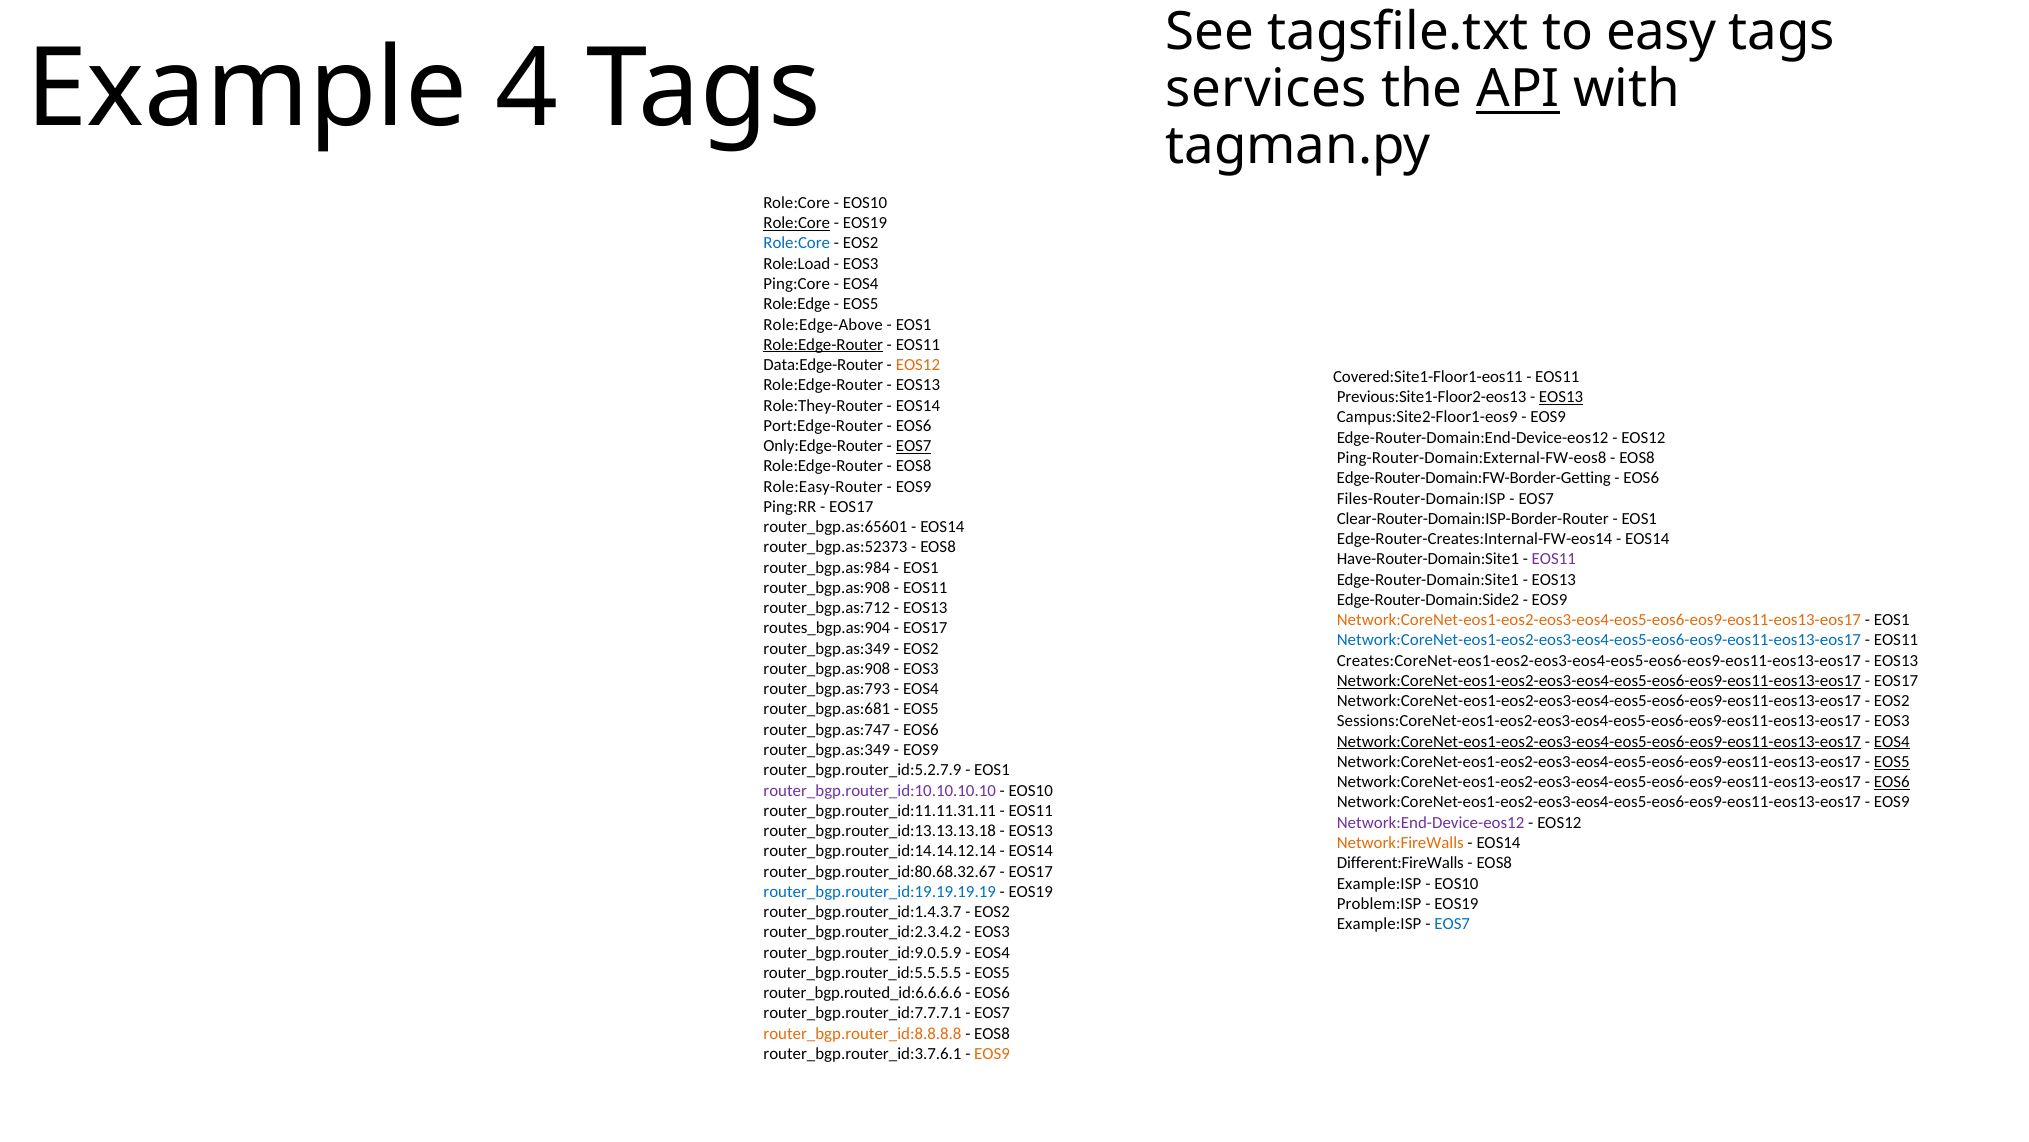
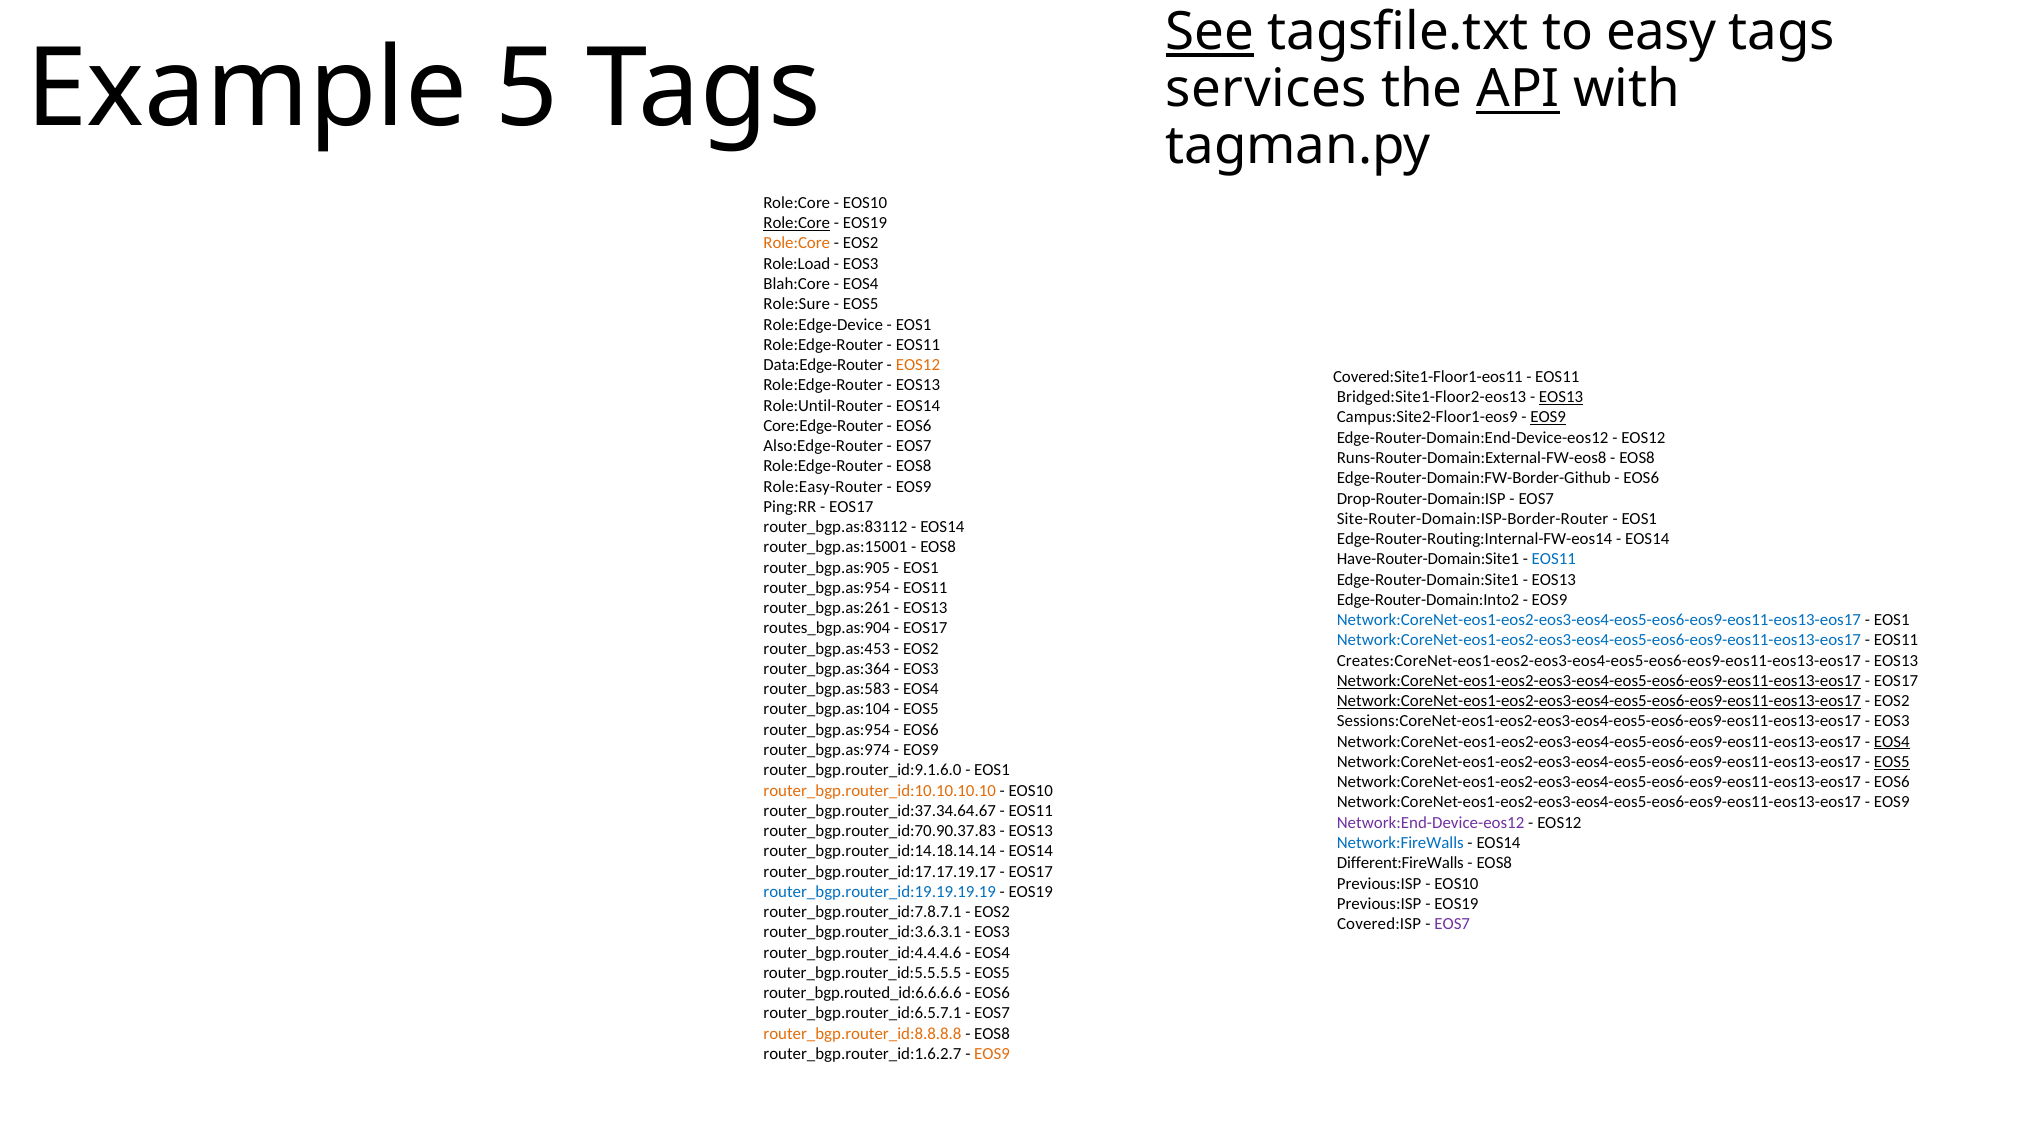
See underline: none -> present (1210, 32)
4: 4 -> 5 (527, 89)
Role:Core colour: blue -> orange (797, 243)
Ping:Core: Ping:Core -> Blah:Core (797, 284)
Role:Edge: Role:Edge -> Role:Sure (797, 304)
Role:Edge-Above: Role:Edge-Above -> Role:Edge-Device (823, 324)
Role:Edge-Router underline: present -> none (823, 344)
Previous:Site1-Floor2-eos13: Previous:Site1-Floor2-eos13 -> Bridged:Site1-Floor2-eos13 (1431, 397)
Role:They-Router: Role:They-Router -> Role:Until-Router (823, 405)
EOS9 underline: none -> present (1548, 417)
Port:Edge-Router: Port:Edge-Router -> Core:Edge-Router (823, 425)
Only:Edge-Router: Only:Edge-Router -> Also:Edge-Router (823, 446)
EOS7 underline: present -> none (914, 446)
Ping-Router-Domain:External-FW-eos8: Ping-Router-Domain:External-FW-eos8 -> Runs-Router-Domain:External-FW-eos8 (1472, 458)
Edge-Router-Domain:FW-Border-Getting: Edge-Router-Domain:FW-Border-Getting -> Edge-Router-Domain:FW-Border-Github (1474, 478)
Files-Router-Domain:ISP: Files-Router-Domain:ISP -> Drop-Router-Domain:ISP (1421, 498)
Clear-Router-Domain:ISP-Border-Router: Clear-Router-Domain:ISP-Border-Router -> Site-Router-Domain:ISP-Border-Router (1473, 518)
router_bgp.as:65601: router_bgp.as:65601 -> router_bgp.as:83112 (835, 527)
Edge-Router-Creates:Internal-FW-eos14: Edge-Router-Creates:Internal-FW-eos14 -> Edge-Router-Routing:Internal-FW-eos14 (1475, 539)
router_bgp.as:52373: router_bgp.as:52373 -> router_bgp.as:15001 (835, 547)
EOS11 colour: purple -> blue (1554, 559)
router_bgp.as:984: router_bgp.as:984 -> router_bgp.as:905 (827, 567)
router_bgp.as:908: router_bgp.as:908 -> router_bgp.as:954 (827, 587)
Edge-Router-Domain:Side2: Edge-Router-Domain:Side2 -> Edge-Router-Domain:Into2 (1428, 599)
router_bgp.as:712: router_bgp.as:712 -> router_bgp.as:261 (827, 608)
Network:CoreNet-eos1-eos2-eos3-eos4-eos5-eos6-eos9-eos11-eos13-eos17 colour: orange -> blue (1599, 620)
router_bgp.as:349: router_bgp.as:349 -> router_bgp.as:453 (827, 648)
router_bgp.as:908: router_bgp.as:908 -> router_bgp.as:364 (827, 668)
router_bgp.as:793: router_bgp.as:793 -> router_bgp.as:583 (827, 689)
Network:CoreNet-eos1-eos2-eos3-eos4-eos5-eos6-eos9-eos11-eos13-eos17 underline: none -> present (1599, 701)
router_bgp.as:681: router_bgp.as:681 -> router_bgp.as:104 (827, 709)
router_bgp.as:747: router_bgp.as:747 -> router_bgp.as:954 (827, 729)
Network:CoreNet-eos1-eos2-eos3-eos4-eos5-eos6-eos9-eos11-eos13-eos17 underline: present -> none (1599, 741)
router_bgp.as:349: router_bgp.as:349 -> router_bgp.as:974 (827, 749)
router_bgp.router_id:5.2.7.9: router_bgp.router_id:5.2.7.9 -> router_bgp.router_id:9.1.6.0 (862, 770)
EOS6 underline: present -> none (1892, 782)
router_bgp.router_id:10.10.10.10 colour: purple -> orange (880, 790)
router_bgp.router_id:11.11.31.11: router_bgp.router_id:11.11.31.11 -> router_bgp.router_id:37.34.64.67 (880, 810)
router_bgp.router_id:13.13.13.18: router_bgp.router_id:13.13.13.18 -> router_bgp.router_id:70.90.37.83 (880, 830)
Network:FireWalls colour: orange -> blue (1400, 842)
router_bgp.router_id:14.14.12.14: router_bgp.router_id:14.14.12.14 -> router_bgp.router_id:14.18.14.14 (880, 851)
router_bgp.router_id:80.68.32.67: router_bgp.router_id:80.68.32.67 -> router_bgp.router_id:17.17.19.17 (880, 871)
Example:ISP: Example:ISP -> Previous:ISP (1379, 883)
Problem:ISP: Problem:ISP -> Previous:ISP (1379, 903)
router_bgp.router_id:1.4.3.7: router_bgp.router_id:1.4.3.7 -> router_bgp.router_id:7.8.7.1 (862, 911)
Example:ISP: Example:ISP -> Covered:ISP (1379, 923)
EOS7 colour: blue -> purple (1452, 923)
router_bgp.router_id:2.3.4.2: router_bgp.router_id:2.3.4.2 -> router_bgp.router_id:3.6.3.1 (862, 932)
router_bgp.router_id:9.0.5.9: router_bgp.router_id:9.0.5.9 -> router_bgp.router_id:4.4.4.6 (862, 952)
router_bgp.router_id:7.7.7.1: router_bgp.router_id:7.7.7.1 -> router_bgp.router_id:6.5.7.1 (862, 1013)
router_bgp.router_id:3.7.6.1: router_bgp.router_id:3.7.6.1 -> router_bgp.router_id:1.6.2.7 (862, 1053)
